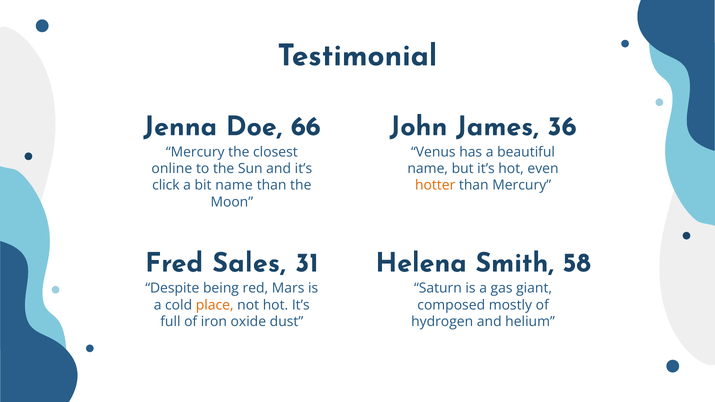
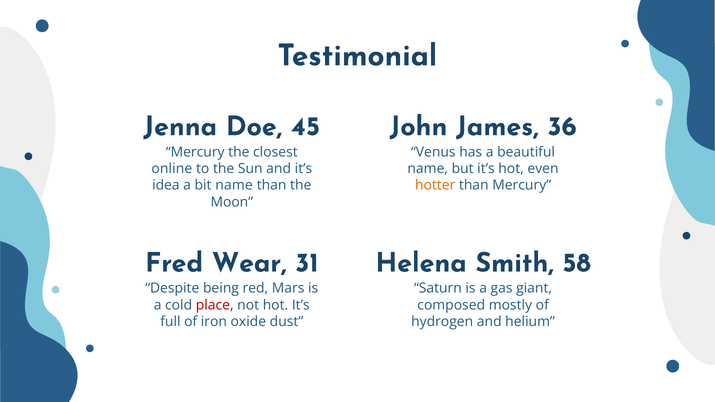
66: 66 -> 45 (305, 126)
click: click -> idea (166, 185)
Sales: Sales -> Wear (249, 263)
place colour: orange -> red (215, 305)
